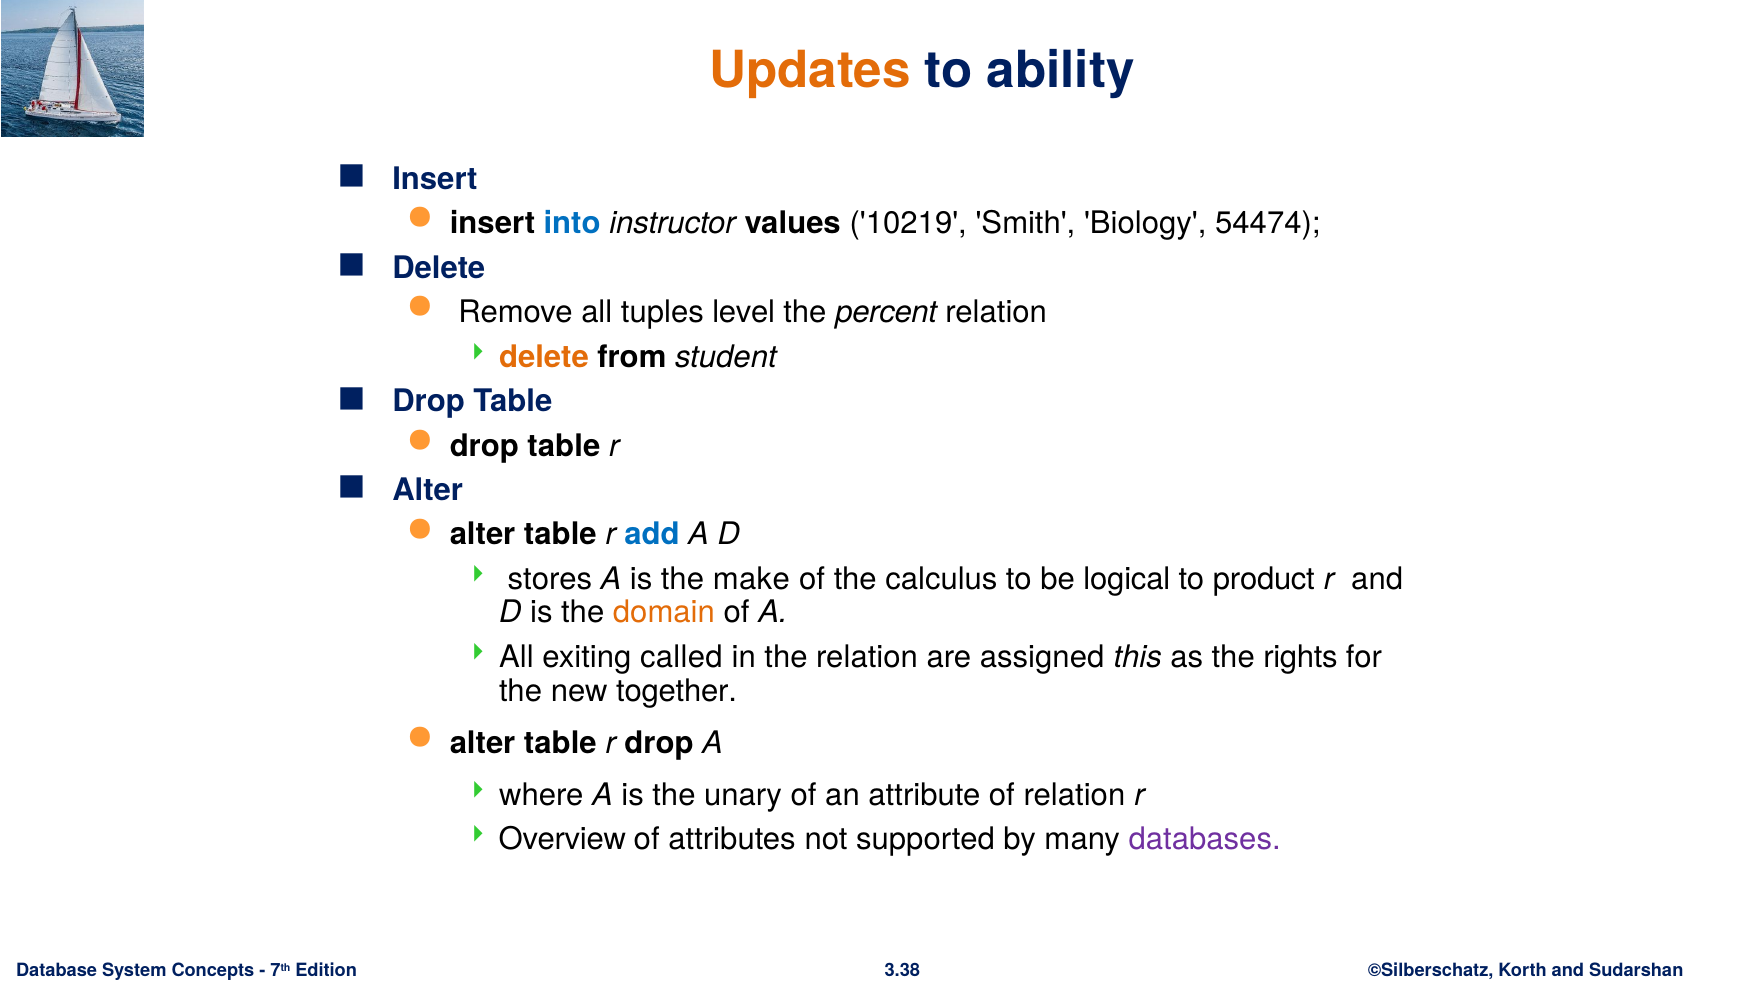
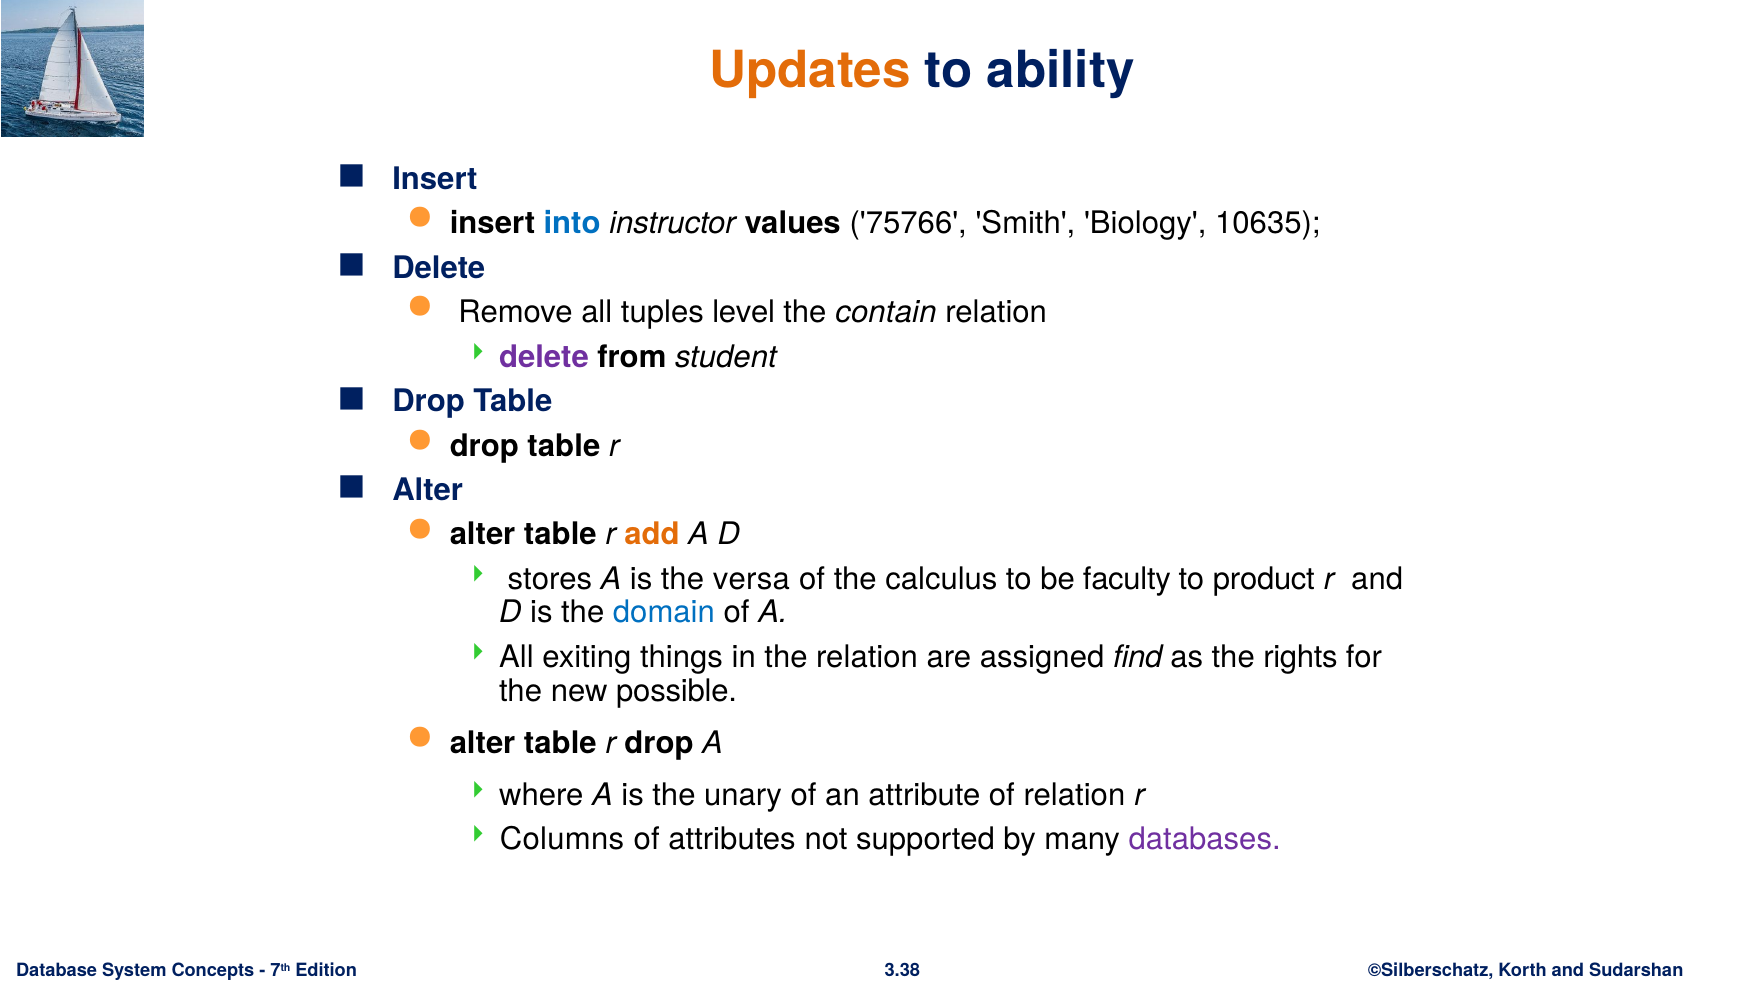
10219: 10219 -> 75766 (908, 223)
54474: 54474 -> 10635 (1268, 223)
percent: percent -> contain (886, 312)
delete colour: orange -> purple (544, 357)
add colour: blue -> orange (652, 534)
make: make -> versa (751, 579)
logical: logical -> faculty (1127, 579)
domain colour: orange -> blue (664, 612)
called: called -> things (682, 657)
this: this -> find (1138, 657)
together: together -> possible (677, 690)
Overview: Overview -> Columns (562, 839)
